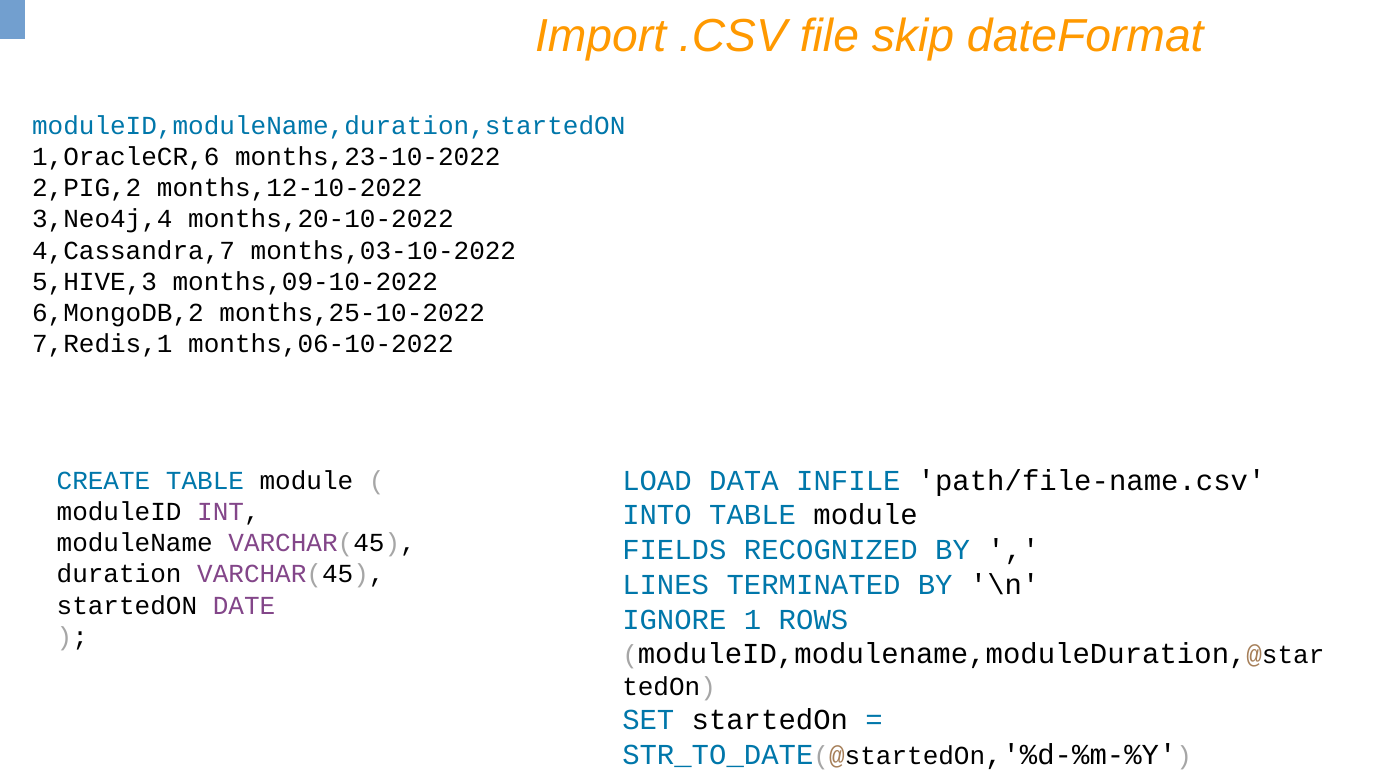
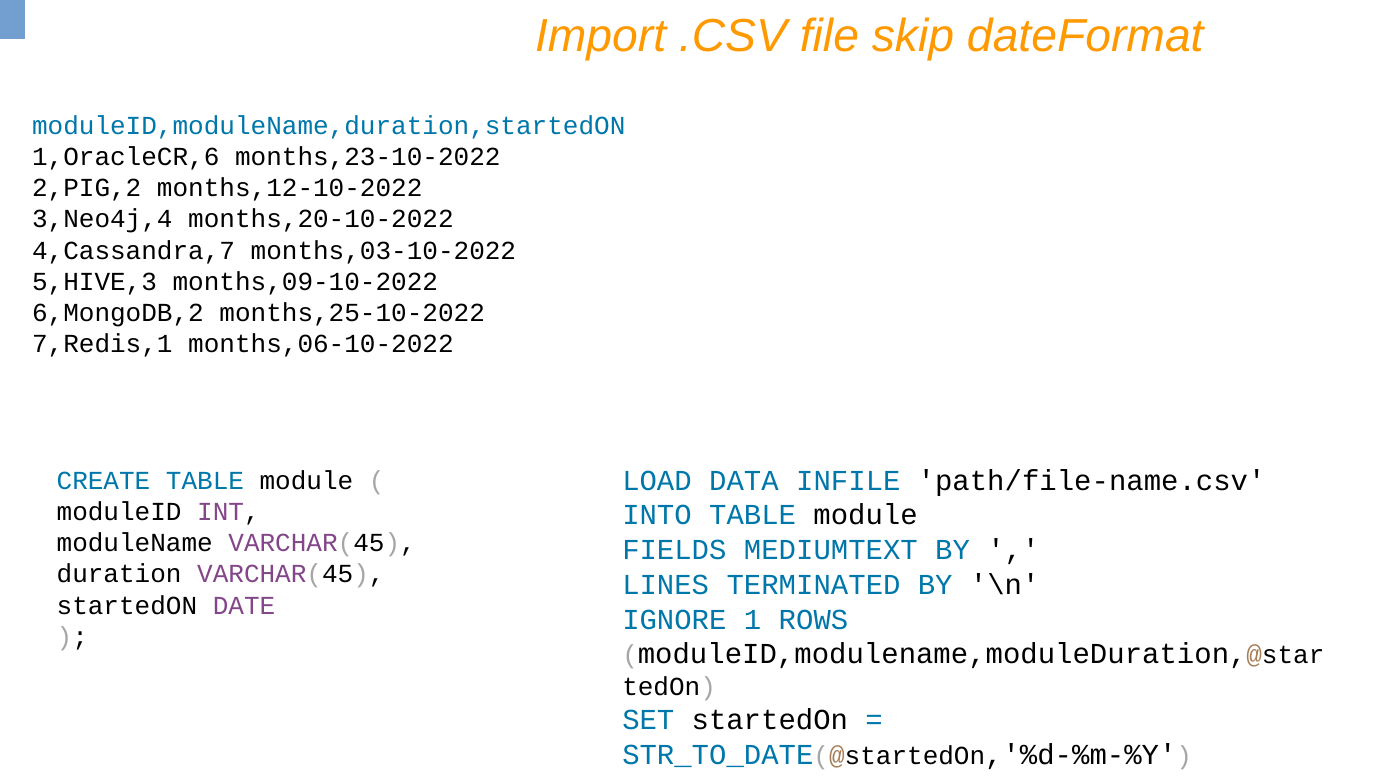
RECOGNIZED: RECOGNIZED -> MEDIUMTEXT (831, 550)
